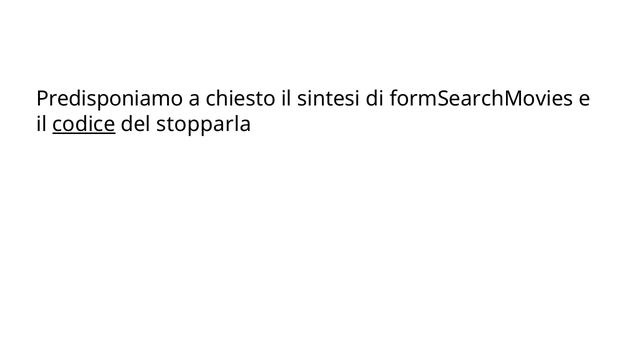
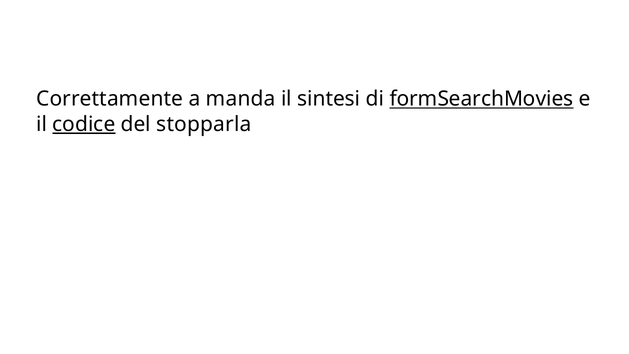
Predisponiamo: Predisponiamo -> Correttamente (110, 99)
chiesto: chiesto -> manda (241, 99)
formSearchMovies underline: none -> present (481, 99)
